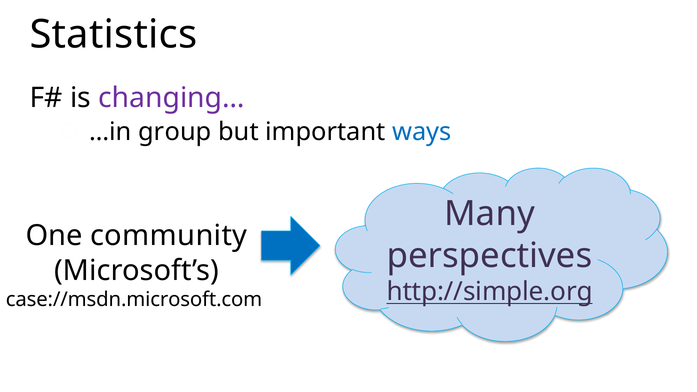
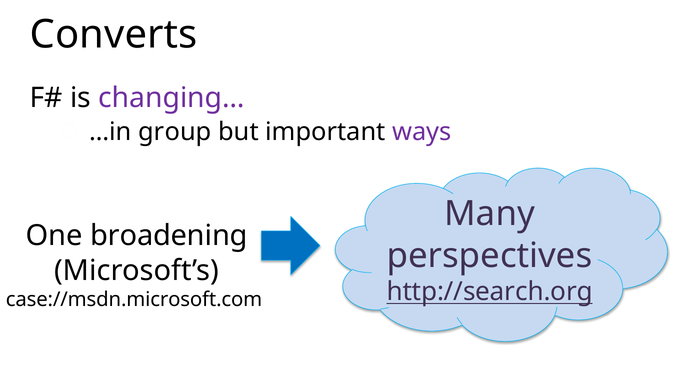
Statistics: Statistics -> Converts (114, 34)
ways colour: blue -> purple (422, 132)
community: community -> broadening (169, 236)
http://simple.org: http://simple.org -> http://search.org (490, 292)
